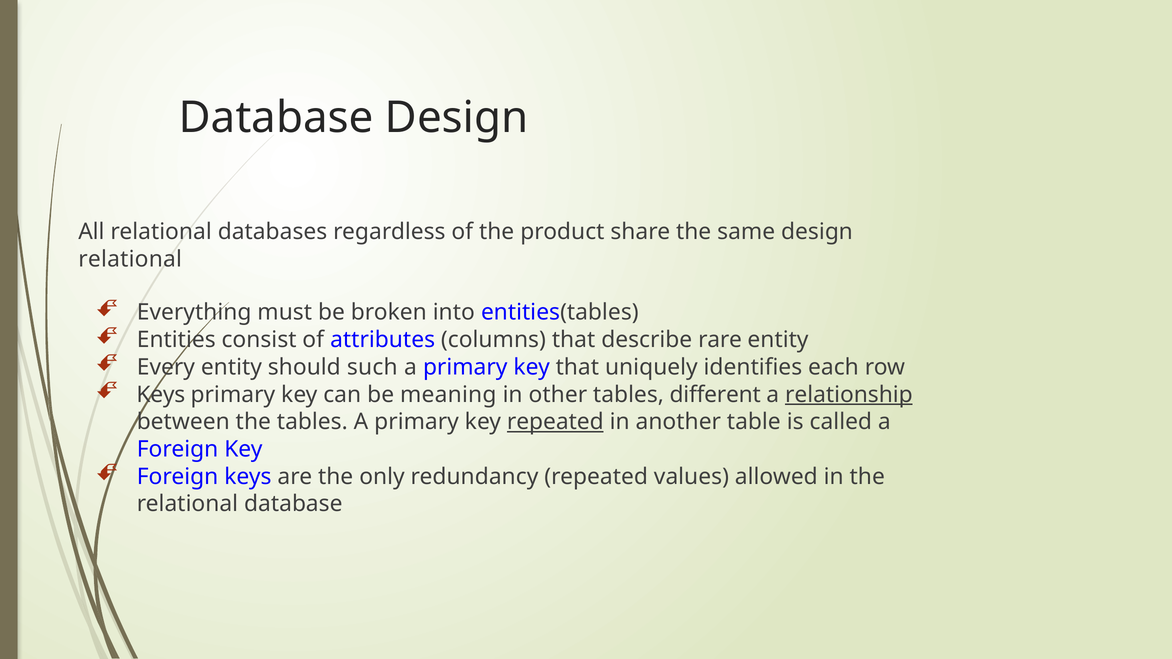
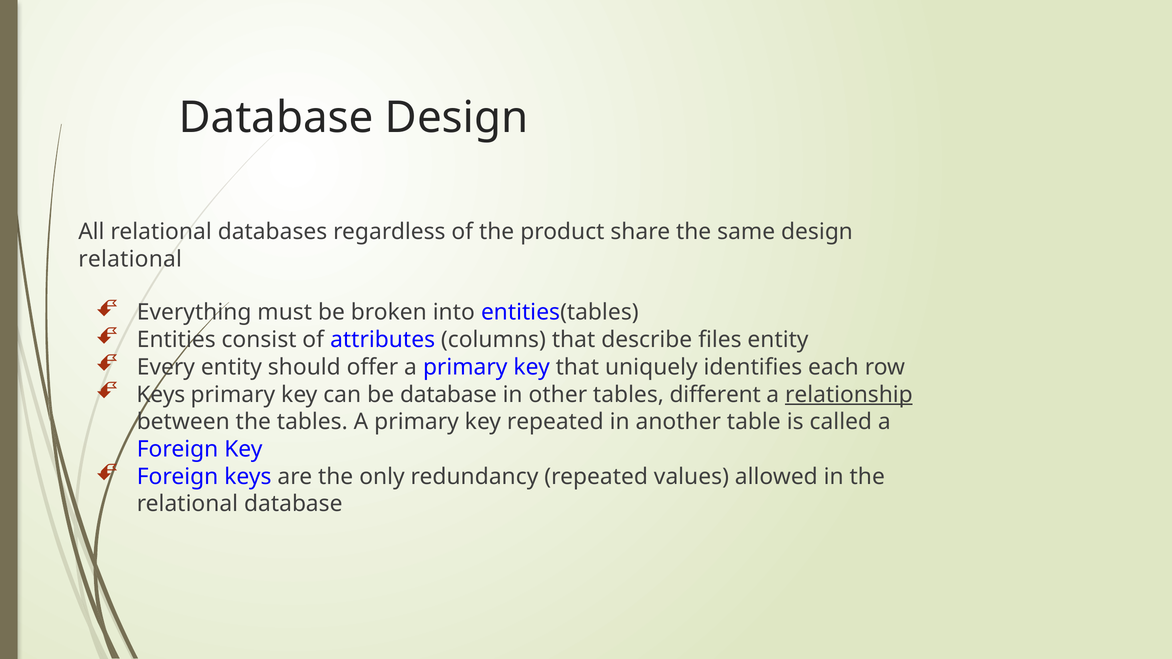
rare: rare -> files (720, 340)
such: such -> offer (372, 367)
be meaning: meaning -> database (448, 395)
repeated underline: present -> none (555, 422)
